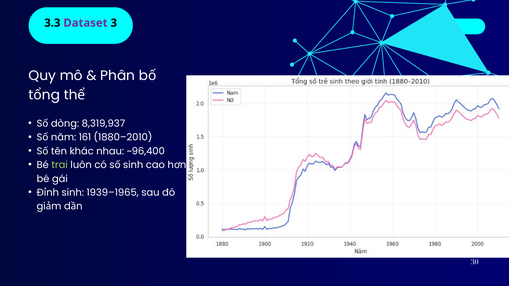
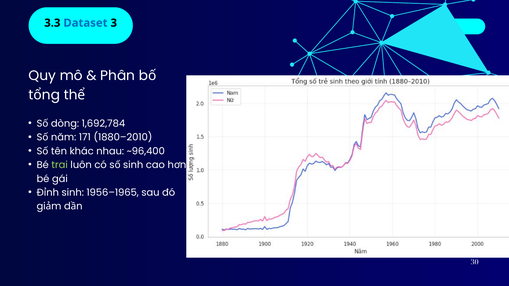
Dataset colour: purple -> blue (85, 23)
8,319,937: 8,319,937 -> 1,692,784 (103, 124)
161: 161 -> 171 (85, 138)
1939–1965: 1939–1965 -> 1956–1965 (113, 193)
